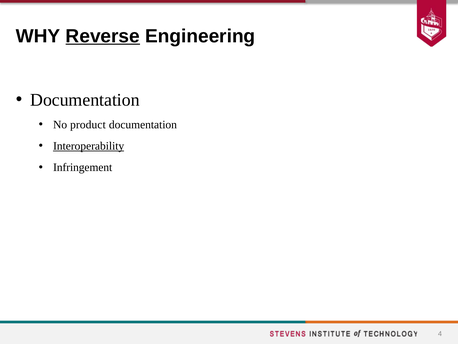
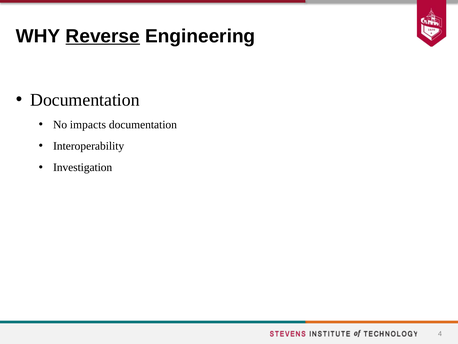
product: product -> impacts (88, 125)
Interoperability underline: present -> none (89, 146)
Infringement: Infringement -> Investigation (83, 167)
